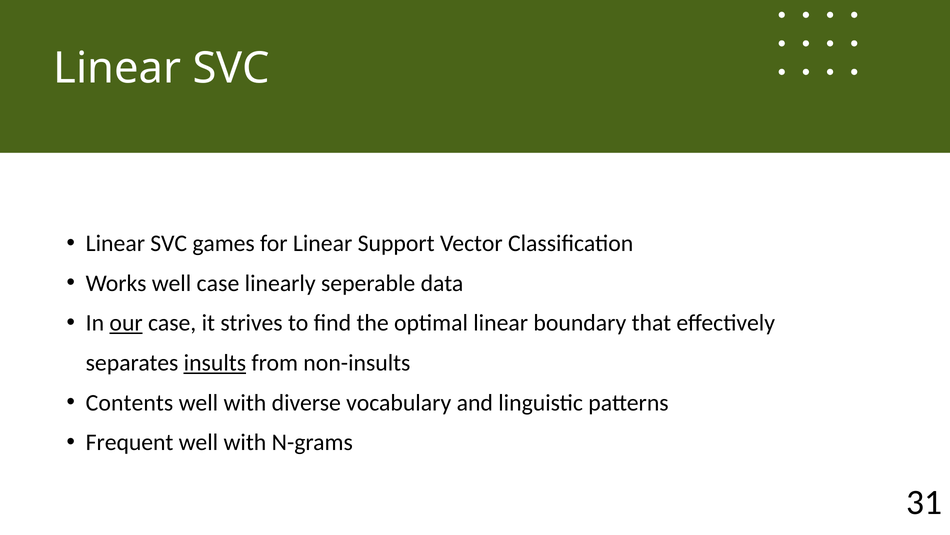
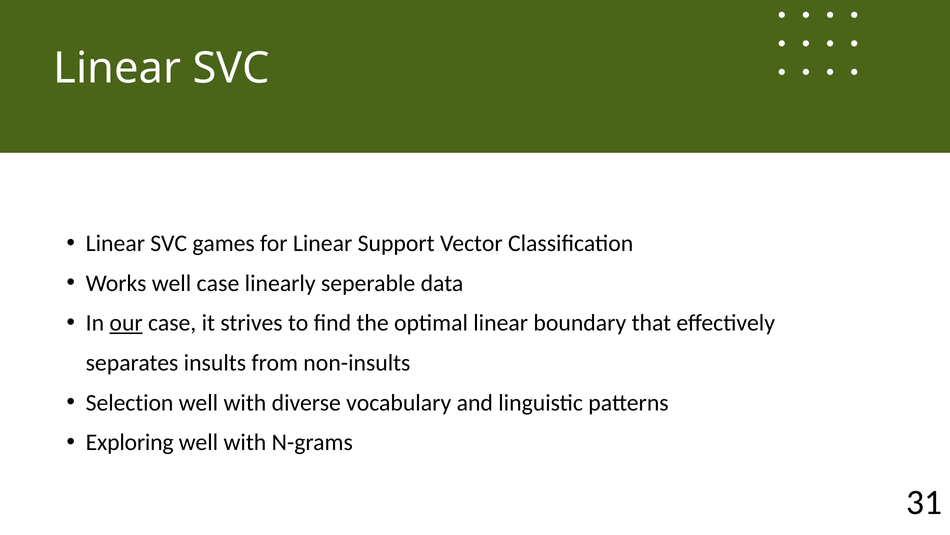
insults underline: present -> none (215, 363)
Contents: Contents -> Selection (130, 402)
Frequent: Frequent -> Exploring (130, 442)
